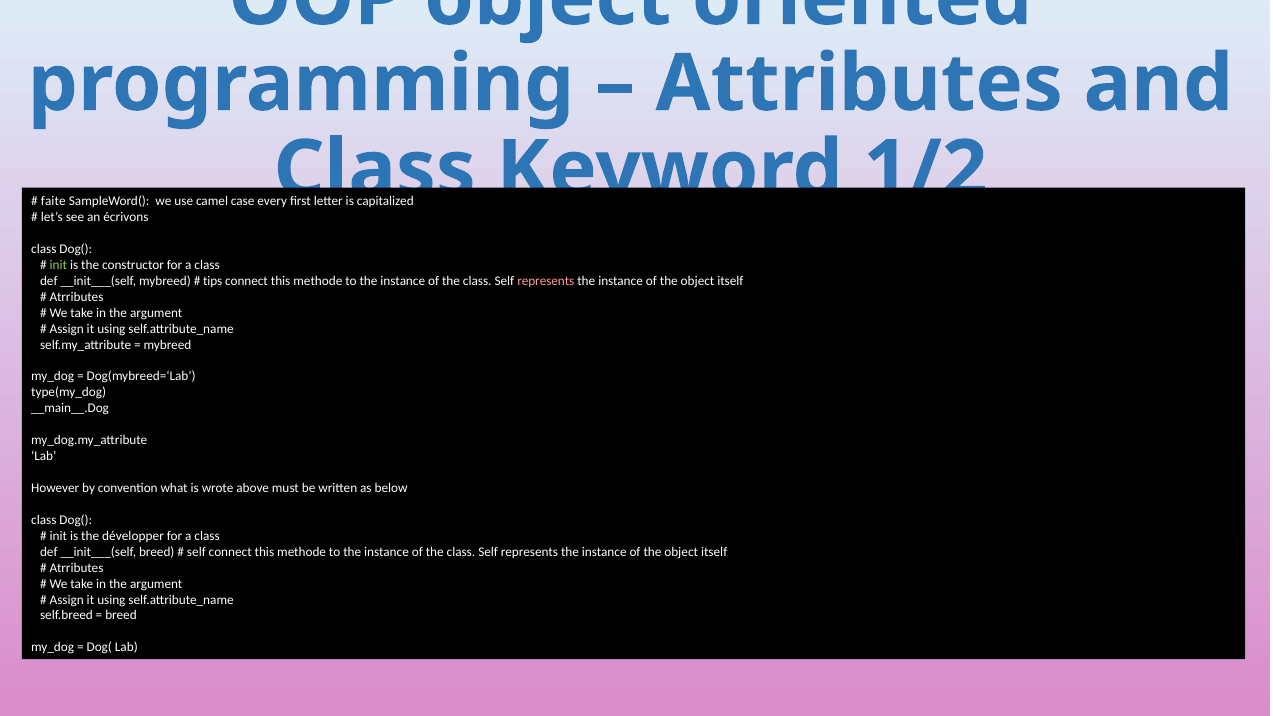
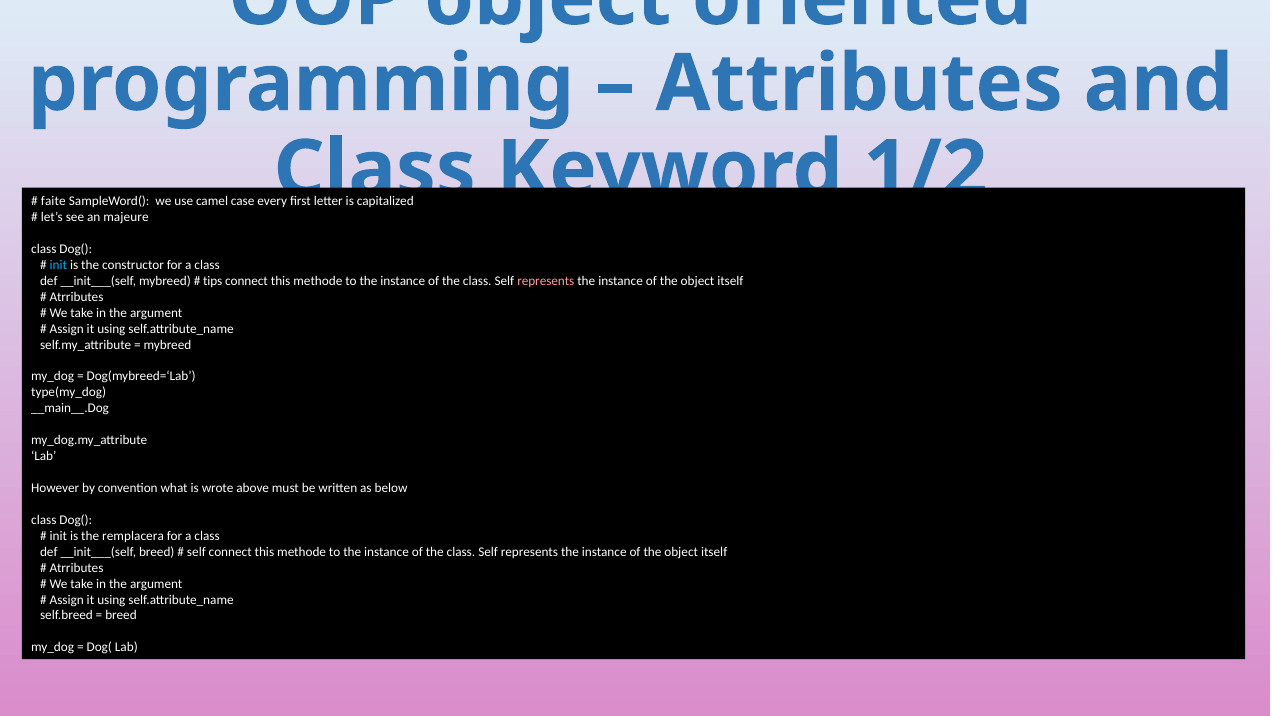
écrivons: écrivons -> majeure (126, 217)
init colour: light green -> light blue (58, 265)
développer: développer -> remplacera (133, 536)
